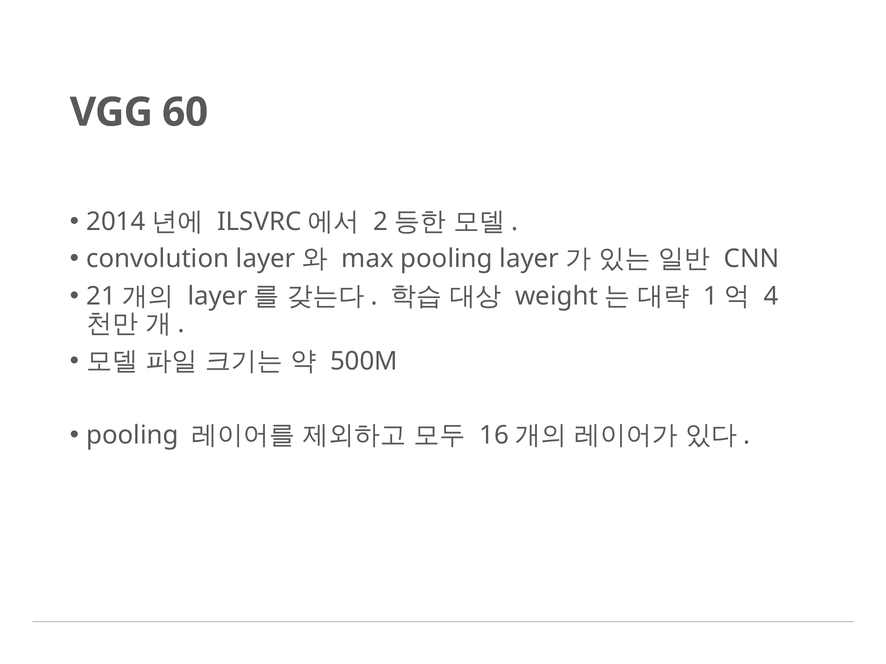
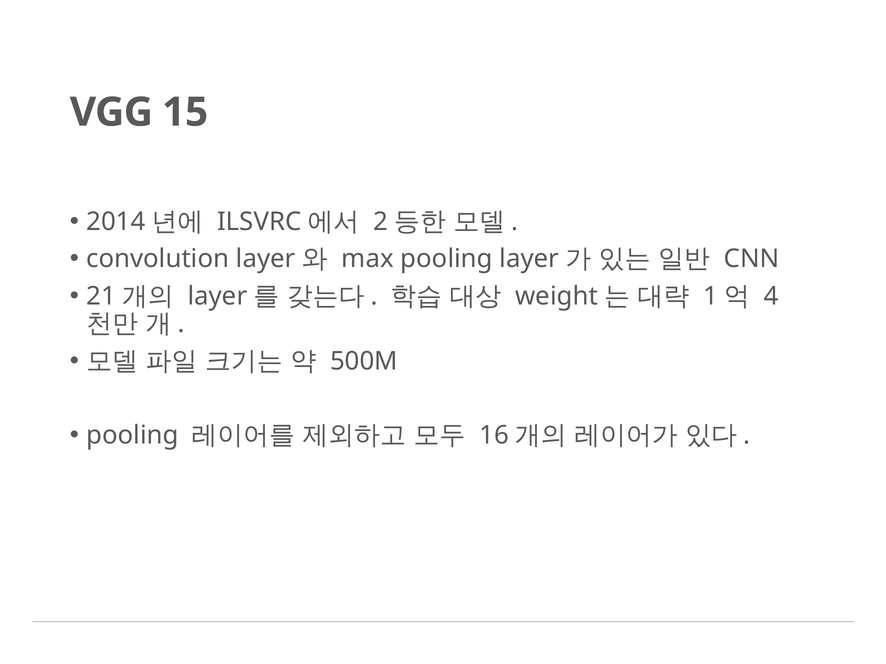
60: 60 -> 15 (185, 112)
